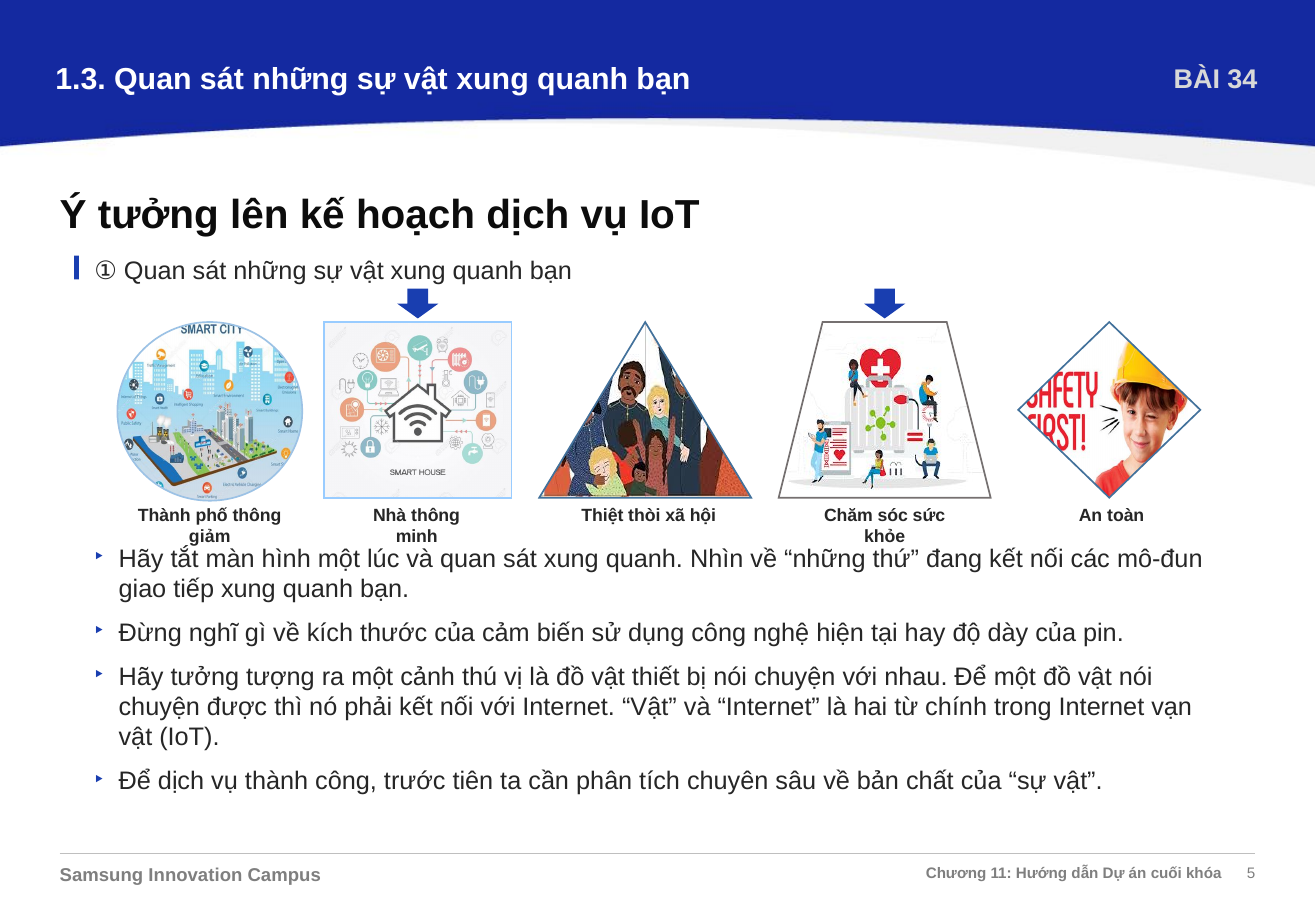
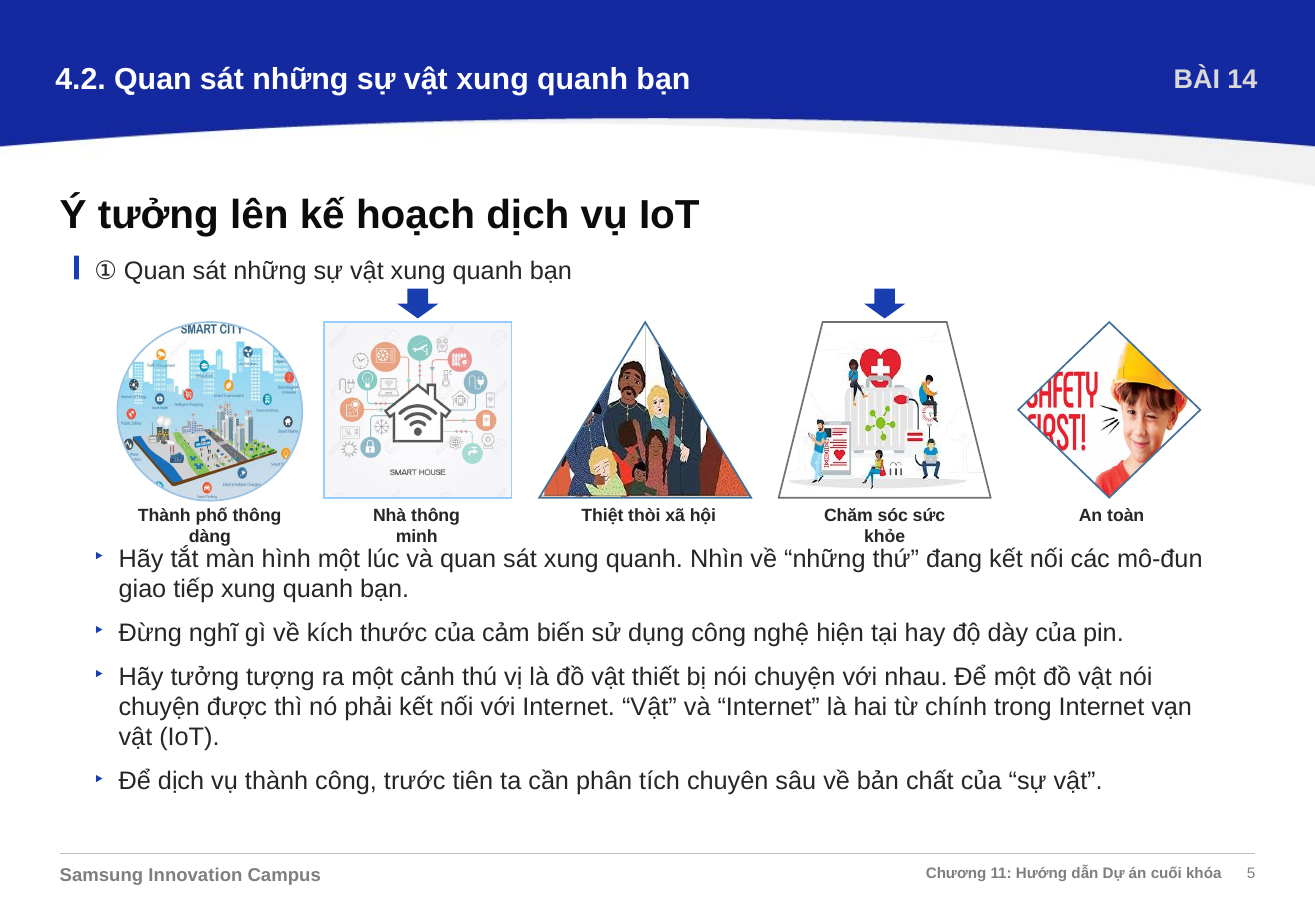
1.3: 1.3 -> 4.2 (81, 80)
34: 34 -> 14 (1242, 80)
giảm: giảm -> dàng (210, 537)
